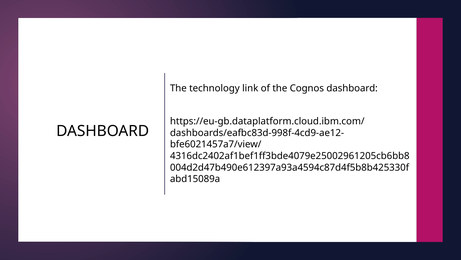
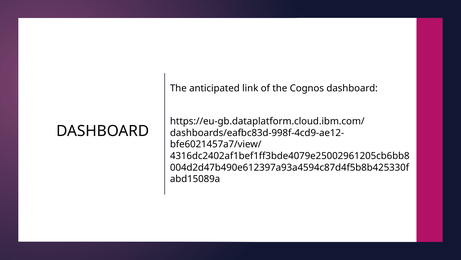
technology: technology -> anticipated (214, 88)
